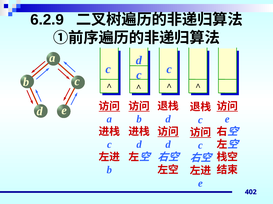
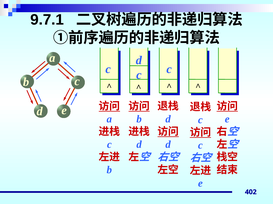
6.2.9: 6.2.9 -> 9.7.1 (47, 20)
